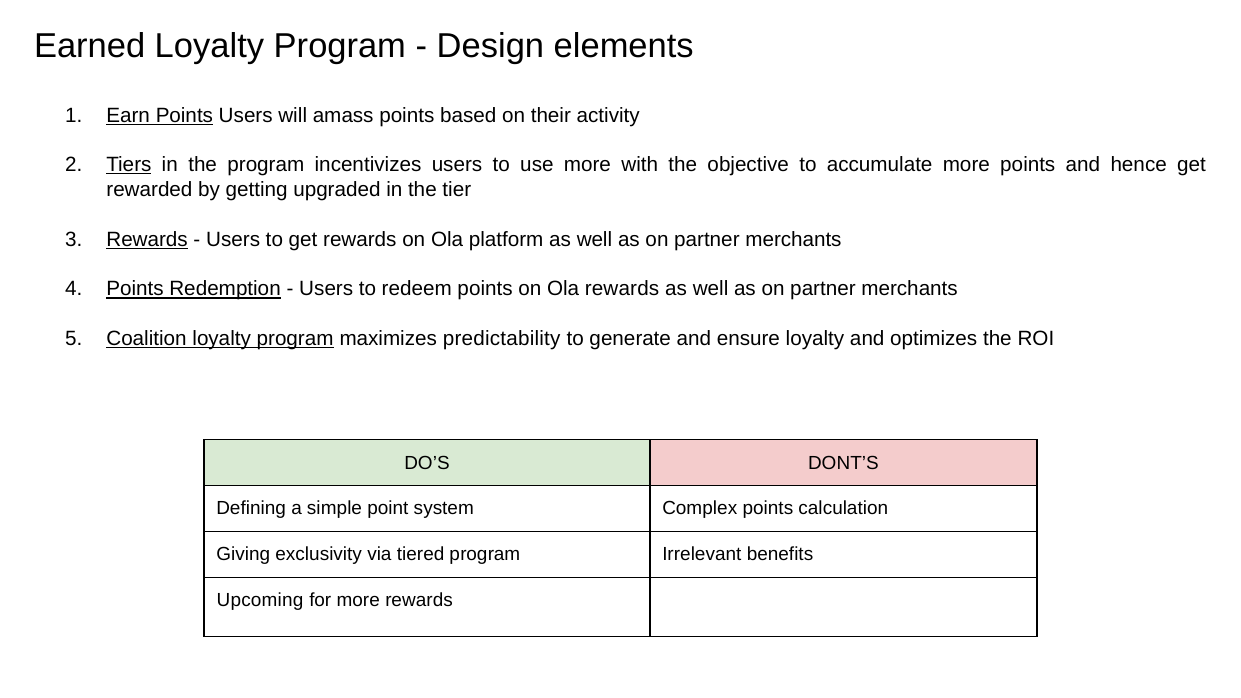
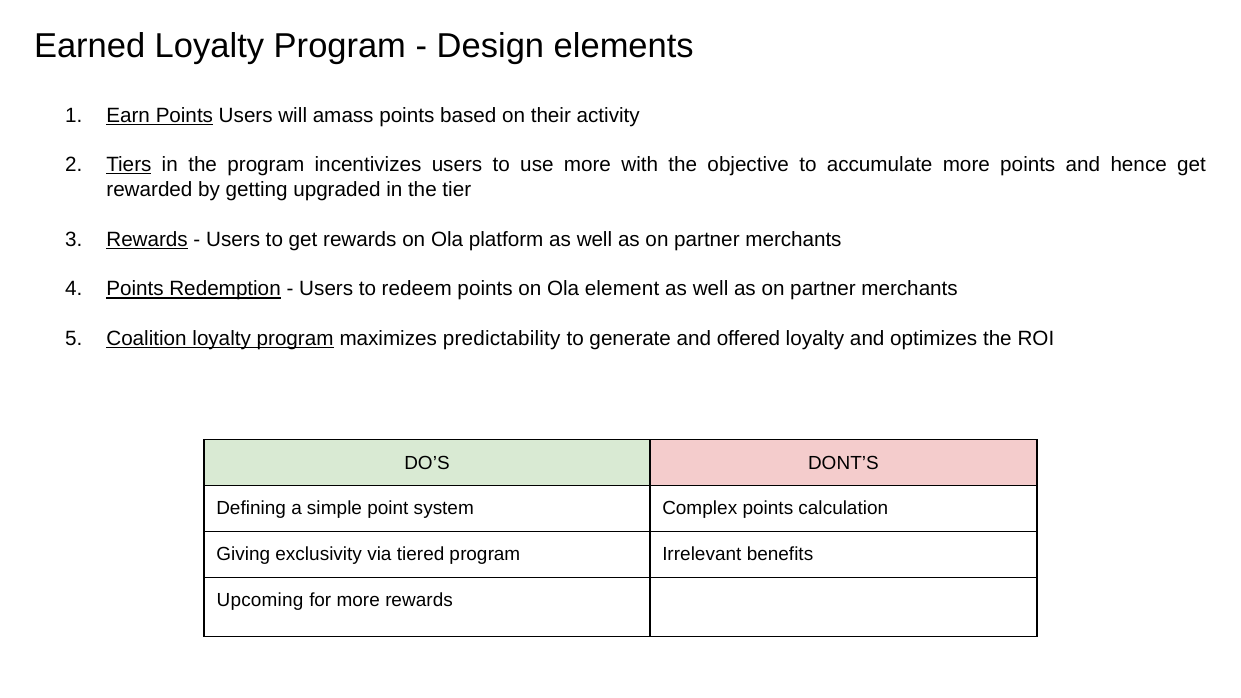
Ola rewards: rewards -> element (622, 289)
ensure: ensure -> offered (748, 339)
